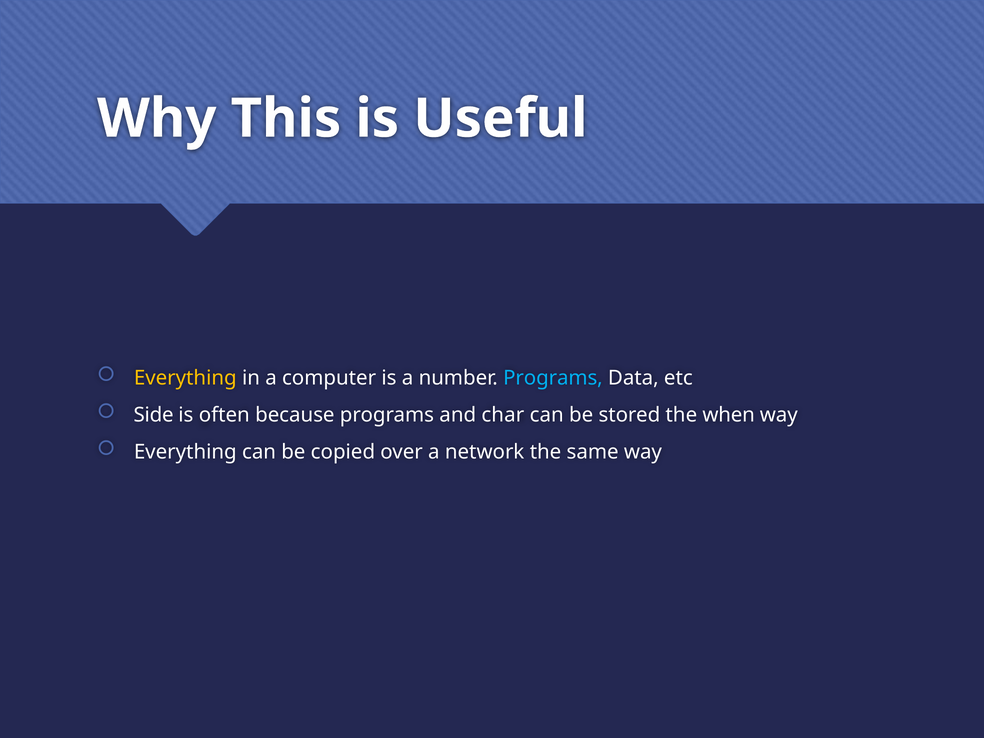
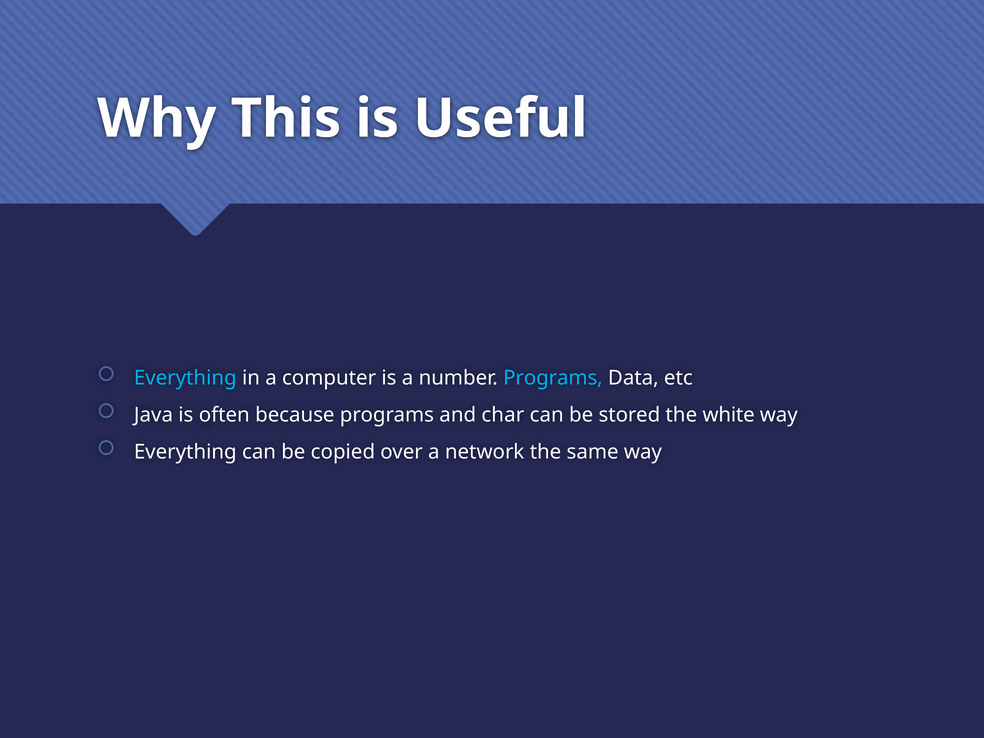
Everything colour: yellow -> light blue (185, 378)
Side: Side -> Java (153, 415)
when: when -> white (729, 415)
